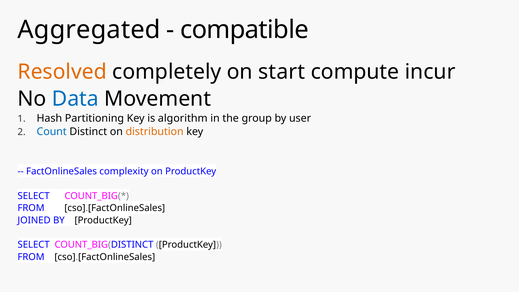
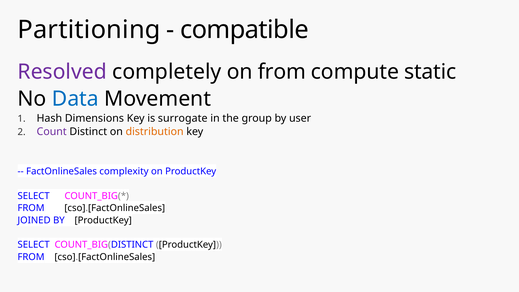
Aggregated: Aggregated -> Partitioning (89, 30)
Resolved colour: orange -> purple (62, 72)
on start: start -> from (282, 72)
incur: incur -> static (430, 72)
Partitioning: Partitioning -> Dimensions (94, 118)
algorithm: algorithm -> surrogate (183, 118)
Count colour: blue -> purple (52, 132)
